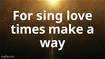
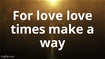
For sing: sing -> love (50, 16)
